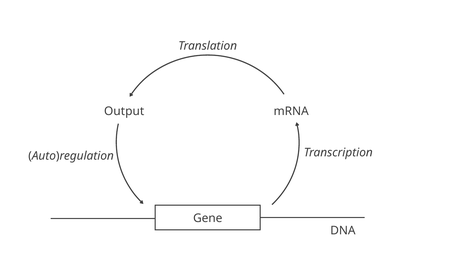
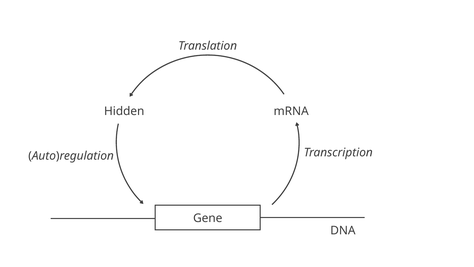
Output: Output -> Hidden (124, 111)
